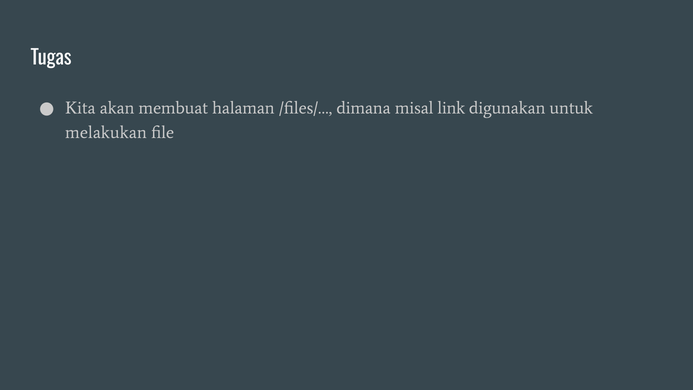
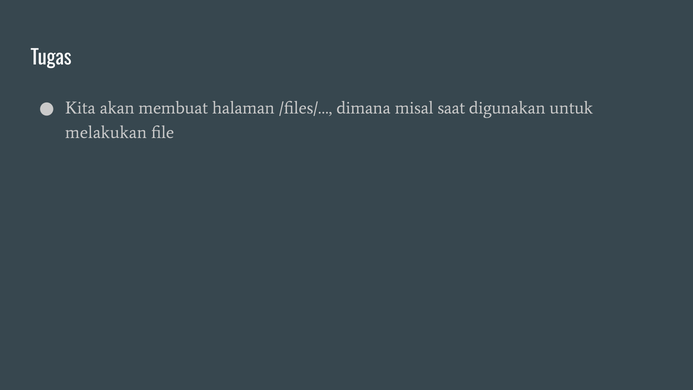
link: link -> saat (451, 108)
